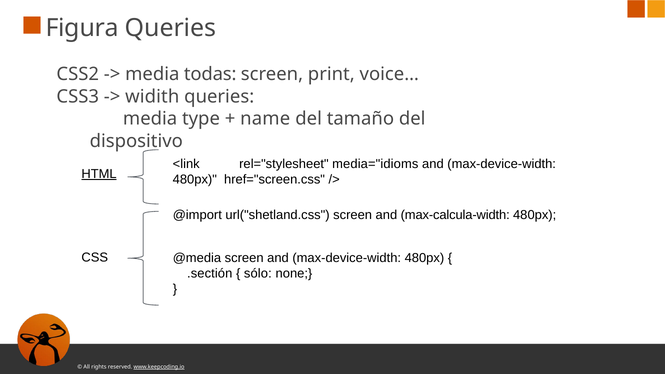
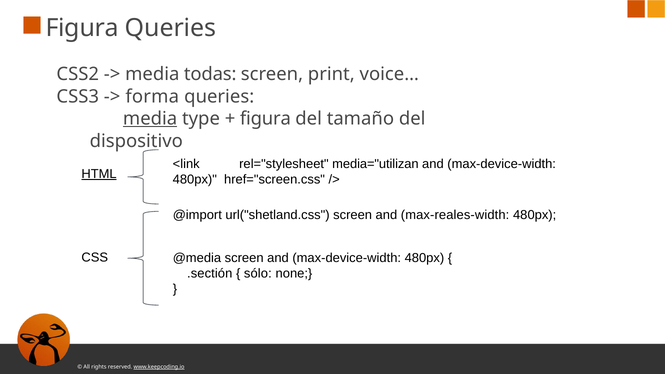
widith: widith -> forma (152, 97)
media underline: none -> present (150, 119)
name: name -> figura (265, 119)
media="idioms: media="idioms -> media="utilizan (375, 164)
max-calcula-width: max-calcula-width -> max-reales-width (455, 215)
